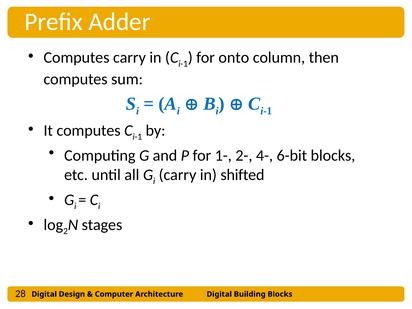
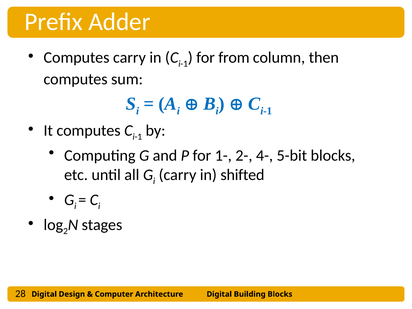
onto: onto -> from (234, 57)
6-bit: 6-bit -> 5-bit (292, 156)
